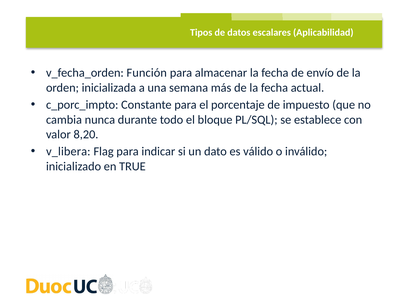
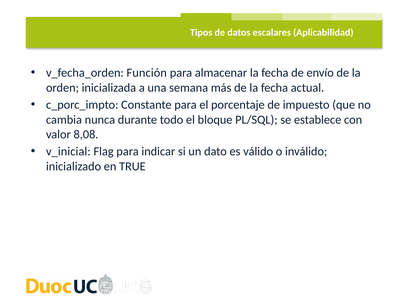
8,20: 8,20 -> 8,08 (86, 134)
v_libera: v_libera -> v_inicial (68, 152)
